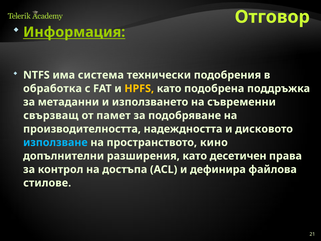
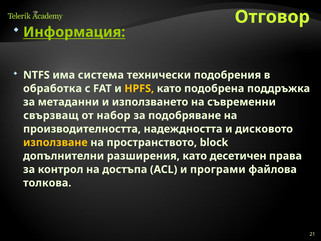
памет: памет -> набор (113, 115)
използване colour: light blue -> yellow (55, 142)
кино: кино -> block (214, 142)
дефинира: дефинира -> програми (218, 169)
стилове: стилове -> толкова (47, 183)
